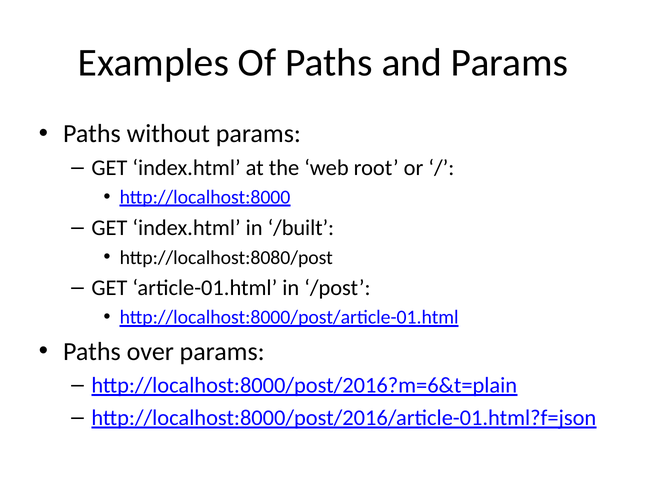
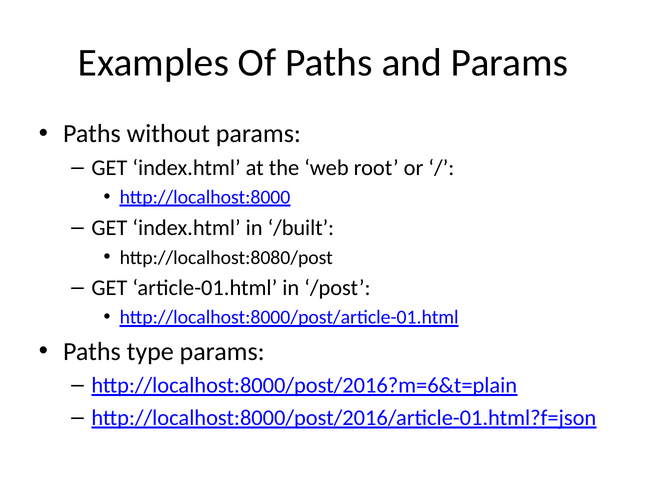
over: over -> type (150, 352)
